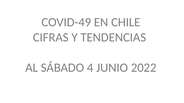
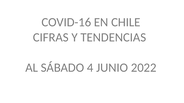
COVID-49: COVID-49 -> COVID-16 (66, 22)
